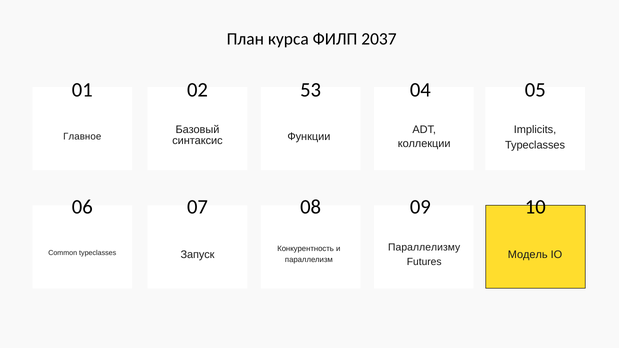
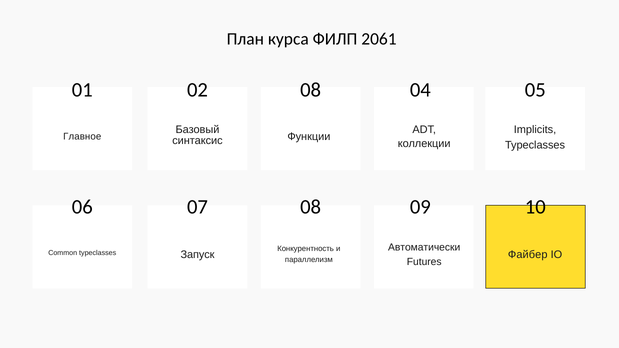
2037: 2037 -> 2061 (379, 39)
02 53: 53 -> 08 (311, 90)
Параллелизму: Параллелизму -> Автоматически (424, 248)
Модель: Модель -> Файбер (528, 255)
